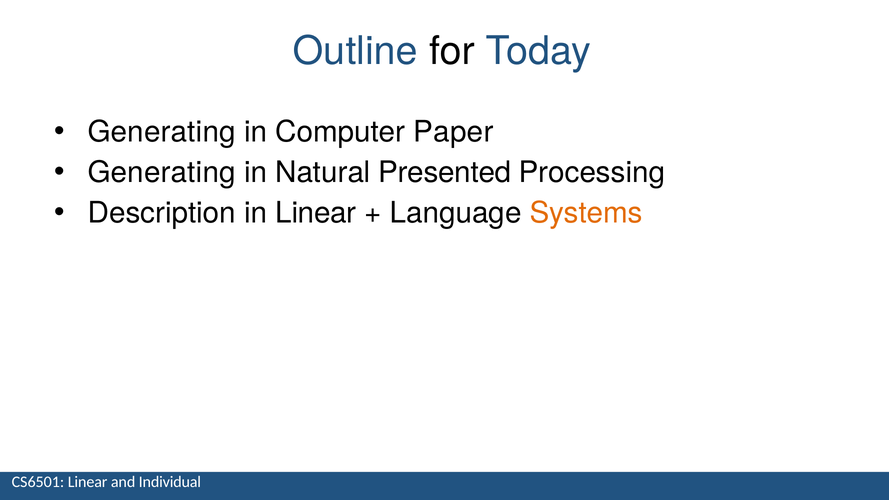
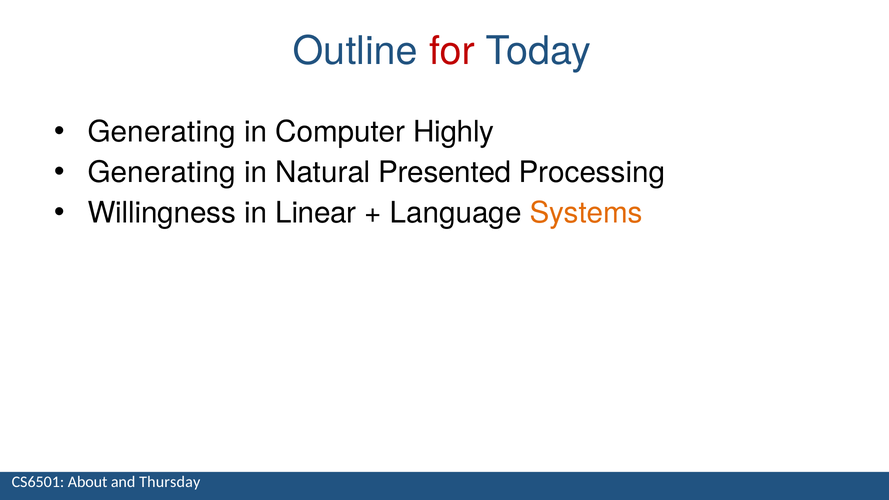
for colour: black -> red (452, 51)
Paper: Paper -> Highly (454, 132)
Description: Description -> Willingness (162, 213)
Linear: Linear -> About (88, 482)
Individual: Individual -> Thursday (170, 482)
